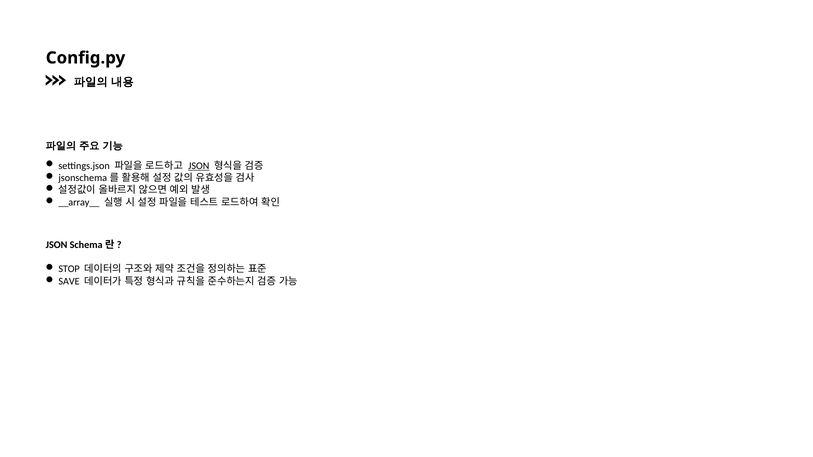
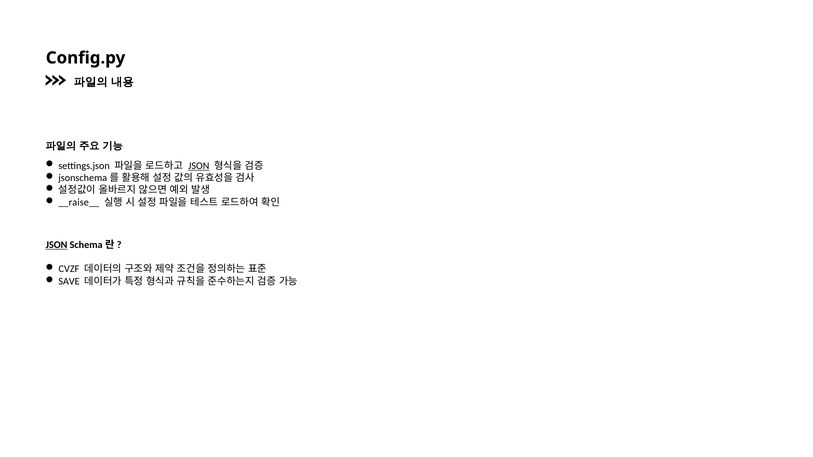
__array__: __array__ -> __raise__ (79, 202)
JSON underline: none -> present (57, 245)
STOP: STOP -> CVZF (69, 269)
